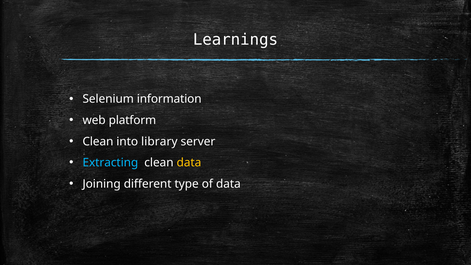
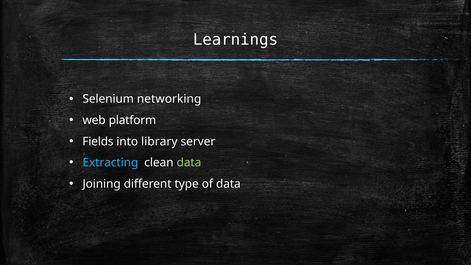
information: information -> networking (169, 99)
Clean: Clean -> Fields (98, 142)
data colour: yellow -> light green (189, 163)
